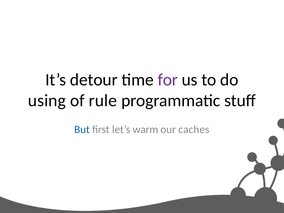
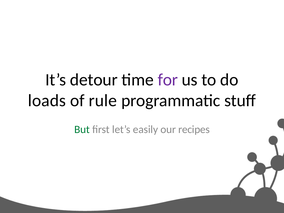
using: using -> loads (47, 101)
But colour: blue -> green (82, 129)
warm: warm -> easily (146, 129)
caches: caches -> recipes (194, 129)
